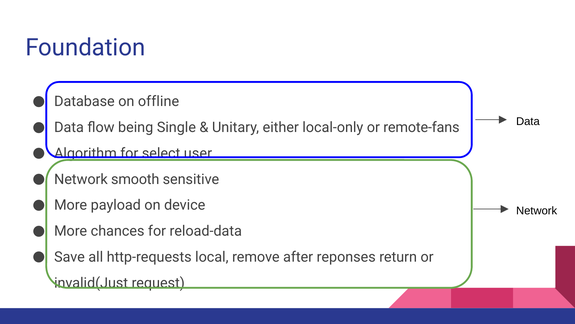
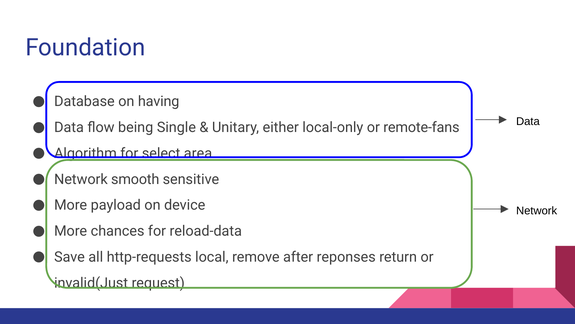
offline: offline -> having (159, 101)
user: user -> area (198, 153)
